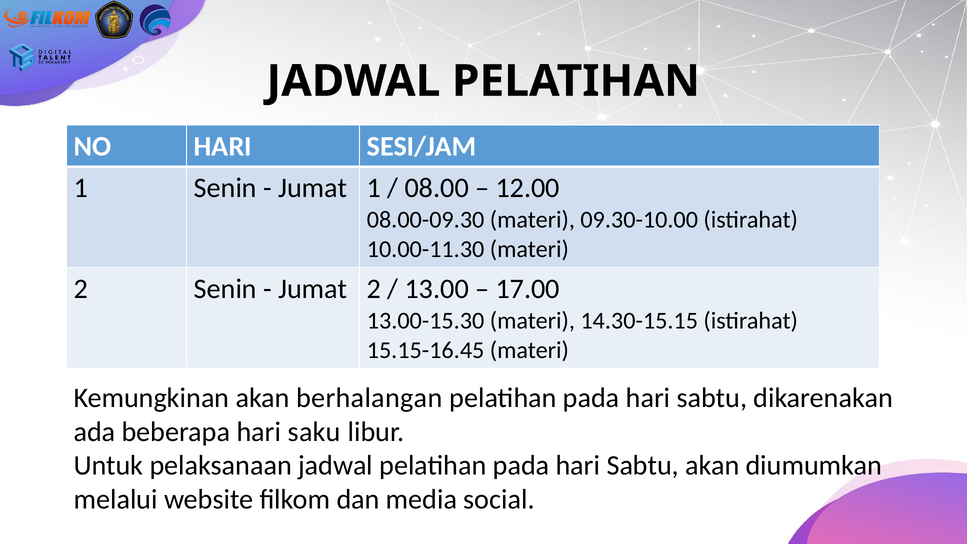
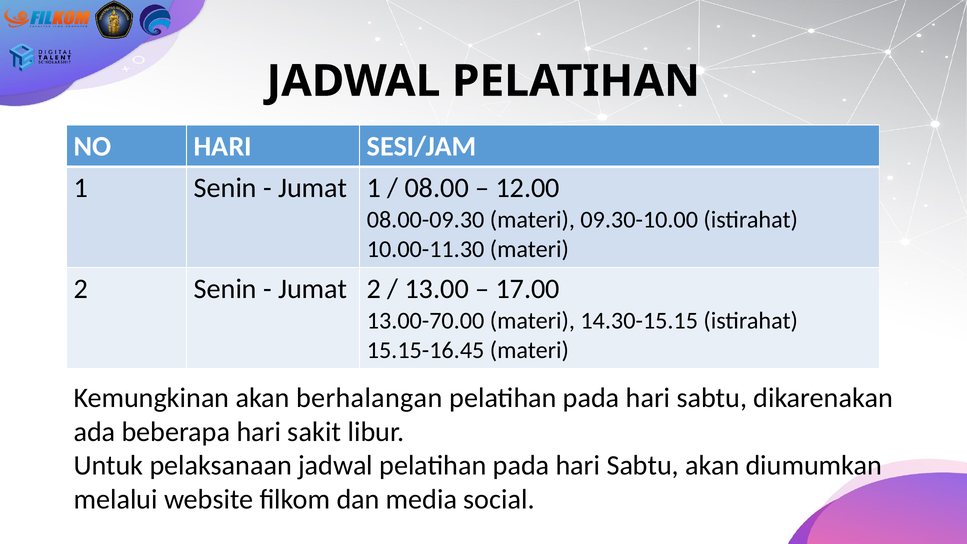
13.00-15.30: 13.00-15.30 -> 13.00-70.00 (426, 321)
saku: saku -> sakit (314, 432)
